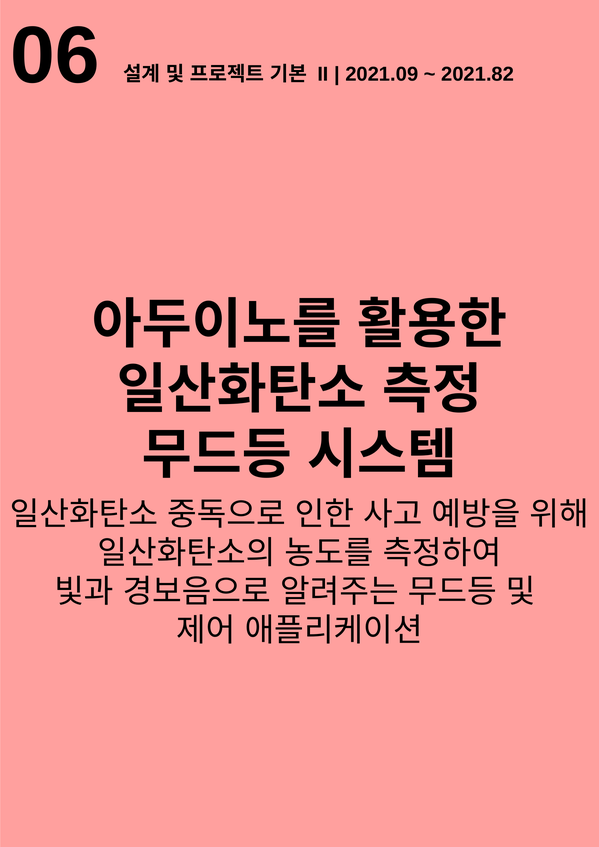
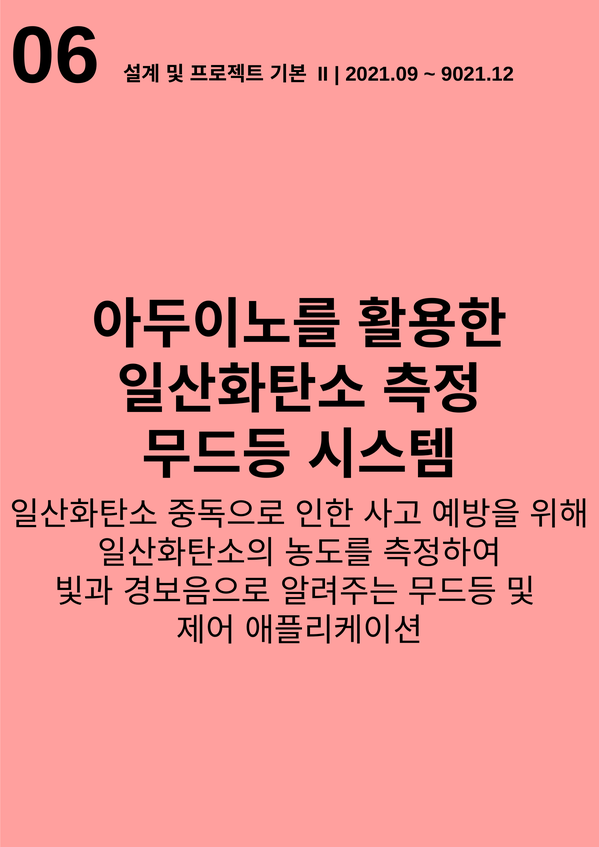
2021.82: 2021.82 -> 9021.12 (478, 74)
